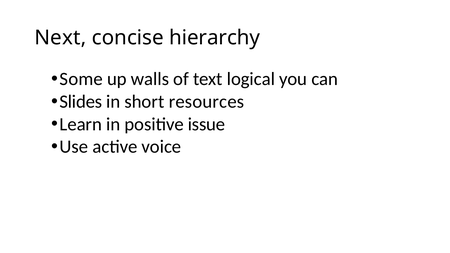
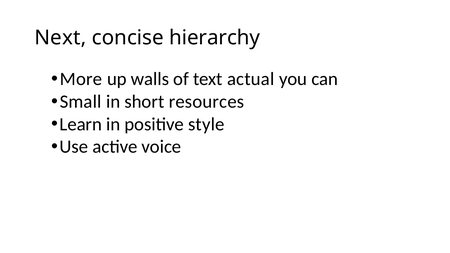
Some: Some -> More (81, 79)
logical: logical -> actual (251, 79)
Slides: Slides -> Small (81, 102)
issue: issue -> style (206, 124)
